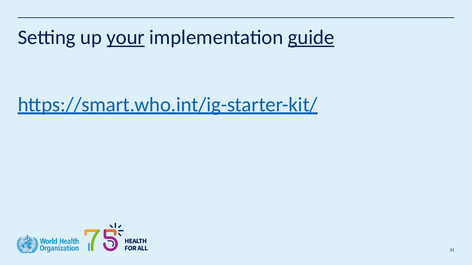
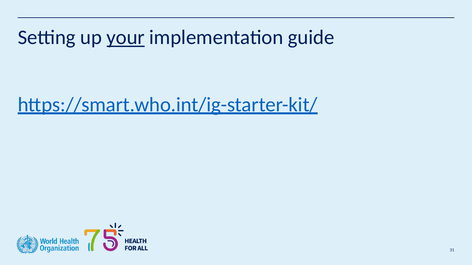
guide underline: present -> none (311, 38)
